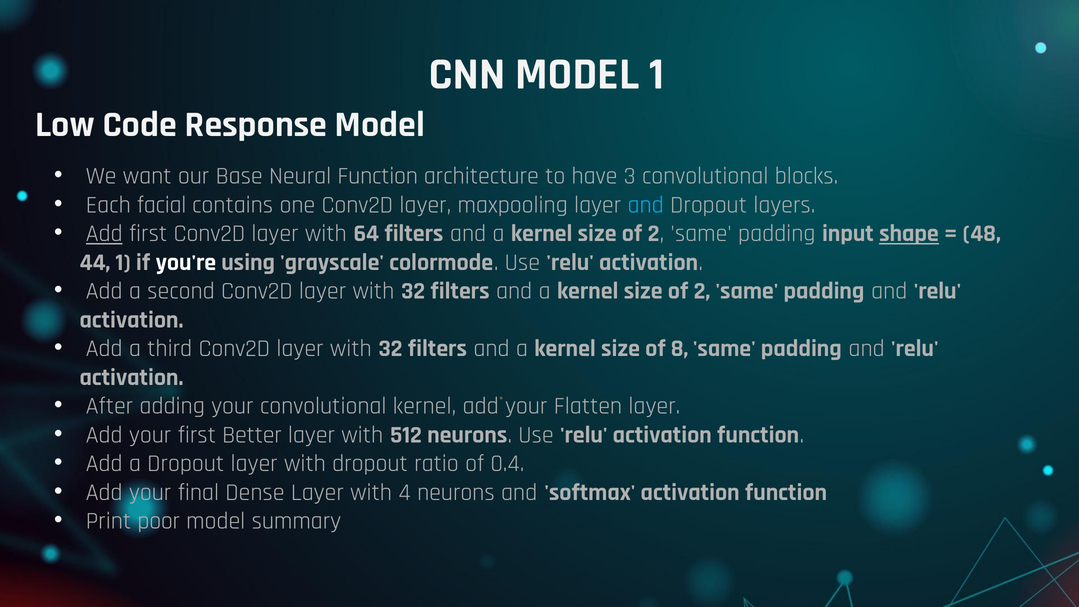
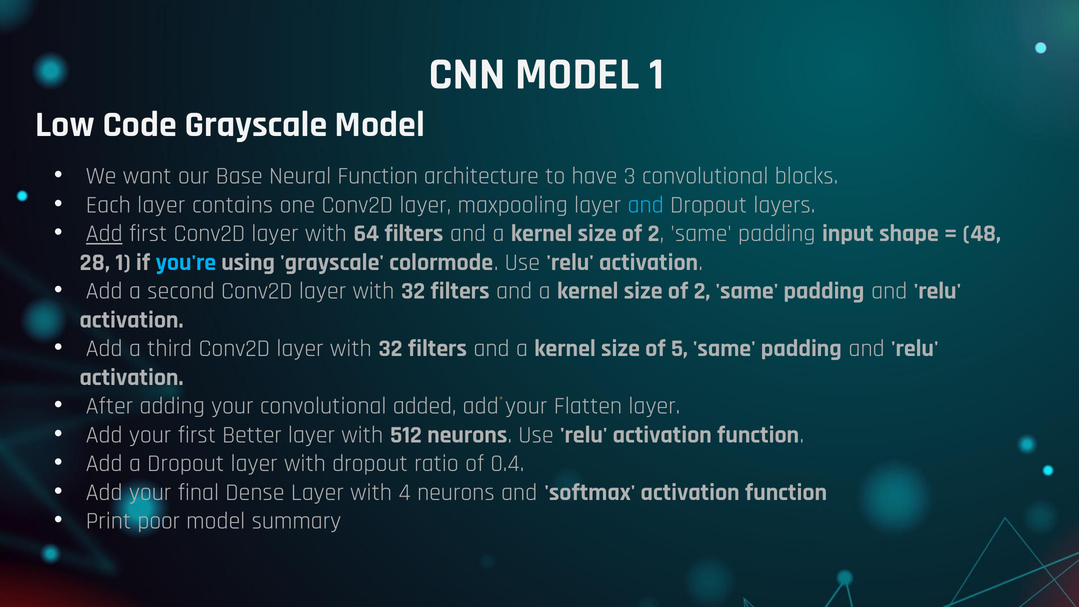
Code Response: Response -> Grayscale (256, 125)
Each facial: facial -> layer (161, 205)
shape underline: present -> none (909, 233)
44: 44 -> 28 (95, 262)
you're colour: white -> light blue (186, 262)
8: 8 -> 5 (679, 348)
convolutional kernel: kernel -> added (425, 406)
